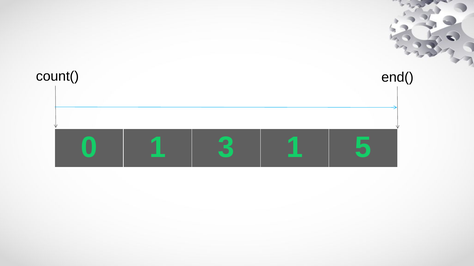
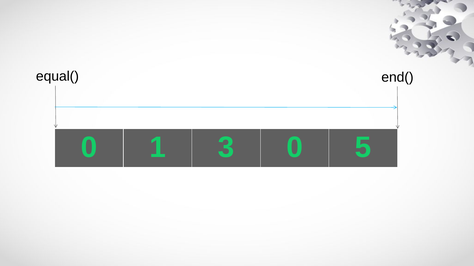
count(: count( -> equal( (57, 77)
3 1: 1 -> 0 (295, 148)
